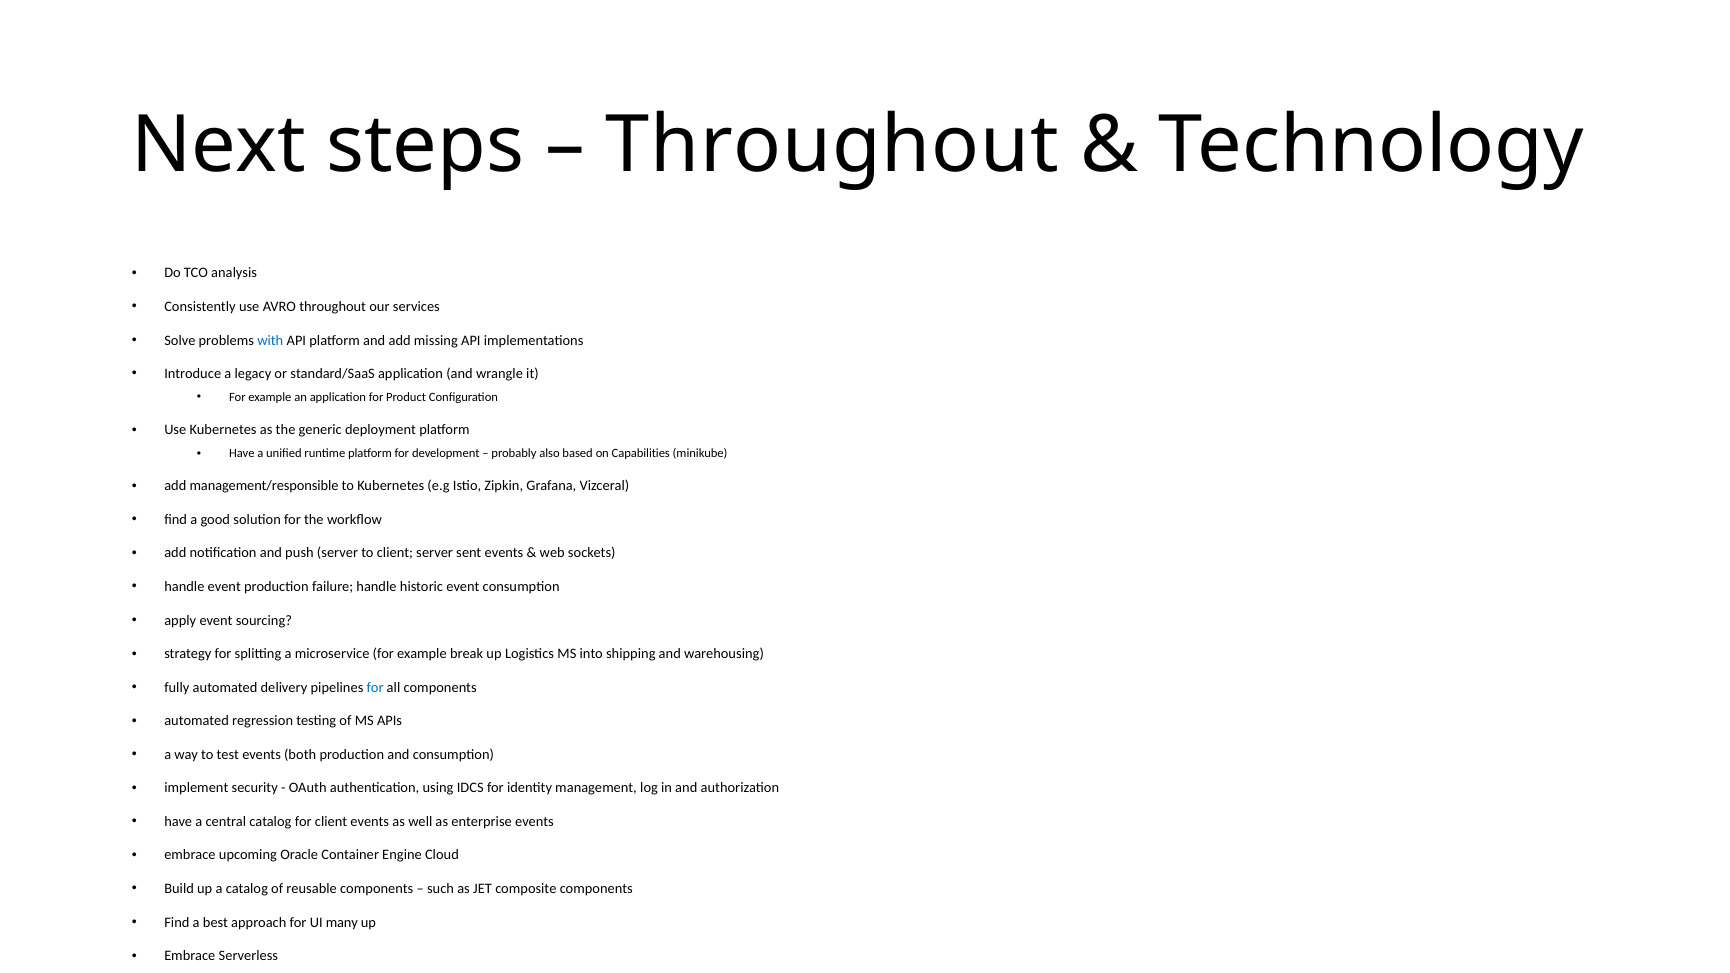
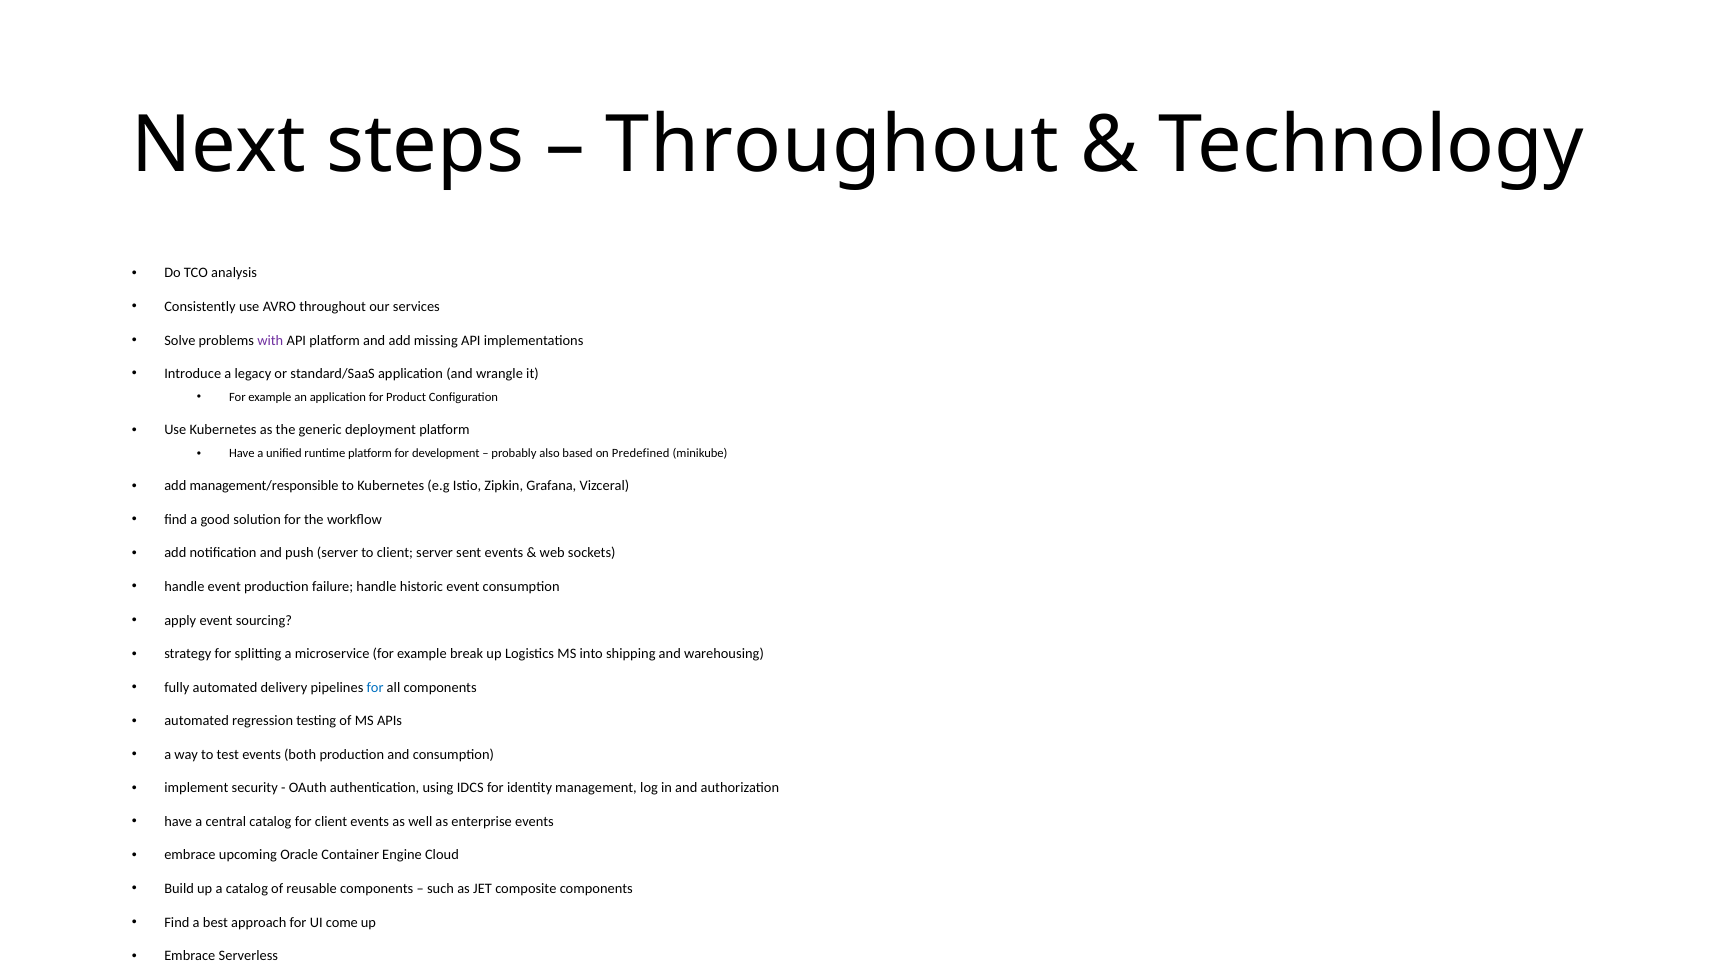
with colour: blue -> purple (270, 340)
Capabilities: Capabilities -> Predefined (641, 454)
many: many -> come (342, 922)
